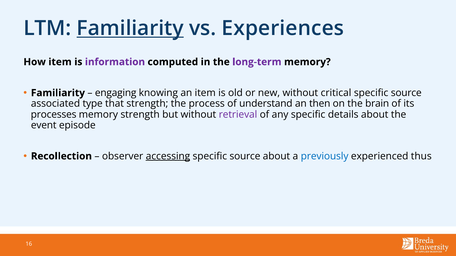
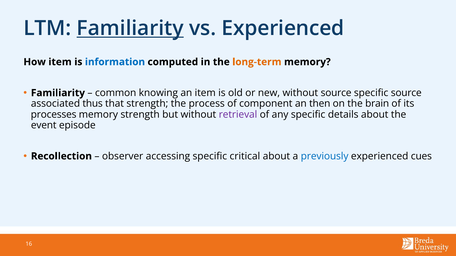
vs Experiences: Experiences -> Experienced (283, 28)
information colour: purple -> blue (115, 62)
long-term colour: purple -> orange (257, 62)
engaging: engaging -> common (116, 93)
without critical: critical -> source (336, 93)
type: type -> thus (93, 104)
understand: understand -> component (266, 104)
accessing underline: present -> none (168, 156)
source: source -> critical (245, 156)
thus: thus -> cues (421, 156)
